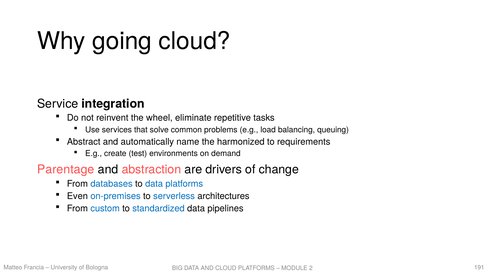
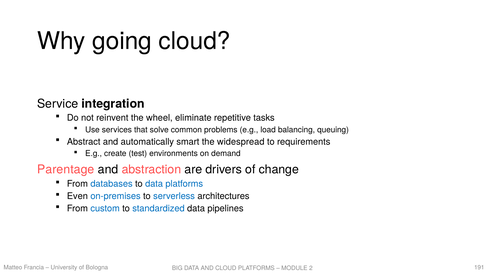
name: name -> smart (188, 141)
harmonized: harmonized -> widespread (241, 141)
